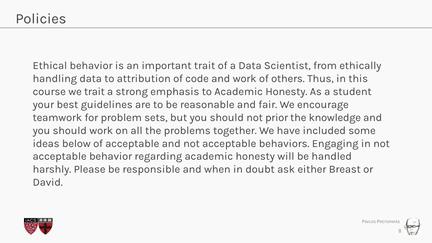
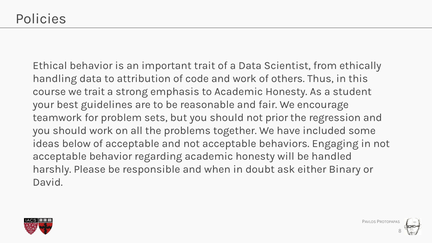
knowledge: knowledge -> regression (335, 118)
Breast: Breast -> Binary (345, 169)
